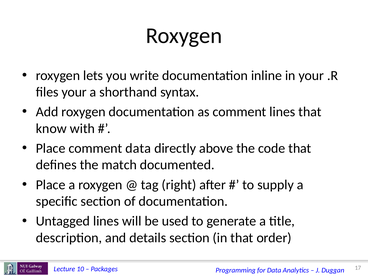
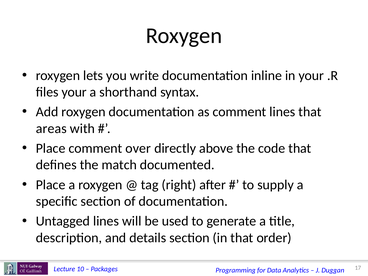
know: know -> areas (51, 128)
comment data: data -> over (138, 148)
